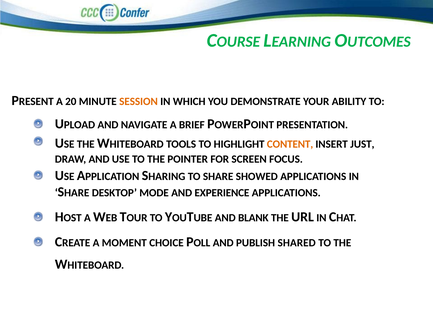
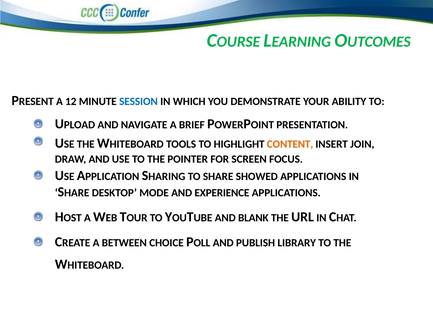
20: 20 -> 12 (71, 102)
SESSION colour: orange -> blue (138, 102)
JUST: JUST -> JOIN (362, 144)
MOMENT: MOMENT -> BETWEEN (124, 243)
SHARED: SHARED -> LIBRARY (297, 243)
